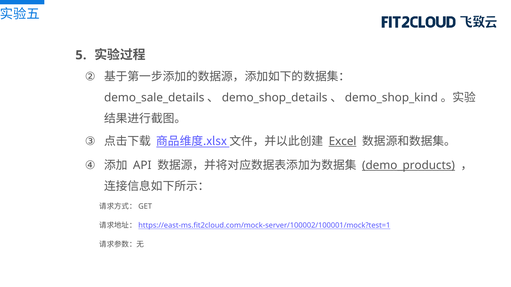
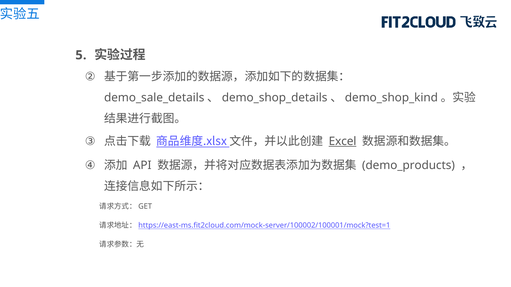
demo_products underline: present -> none (408, 166)
